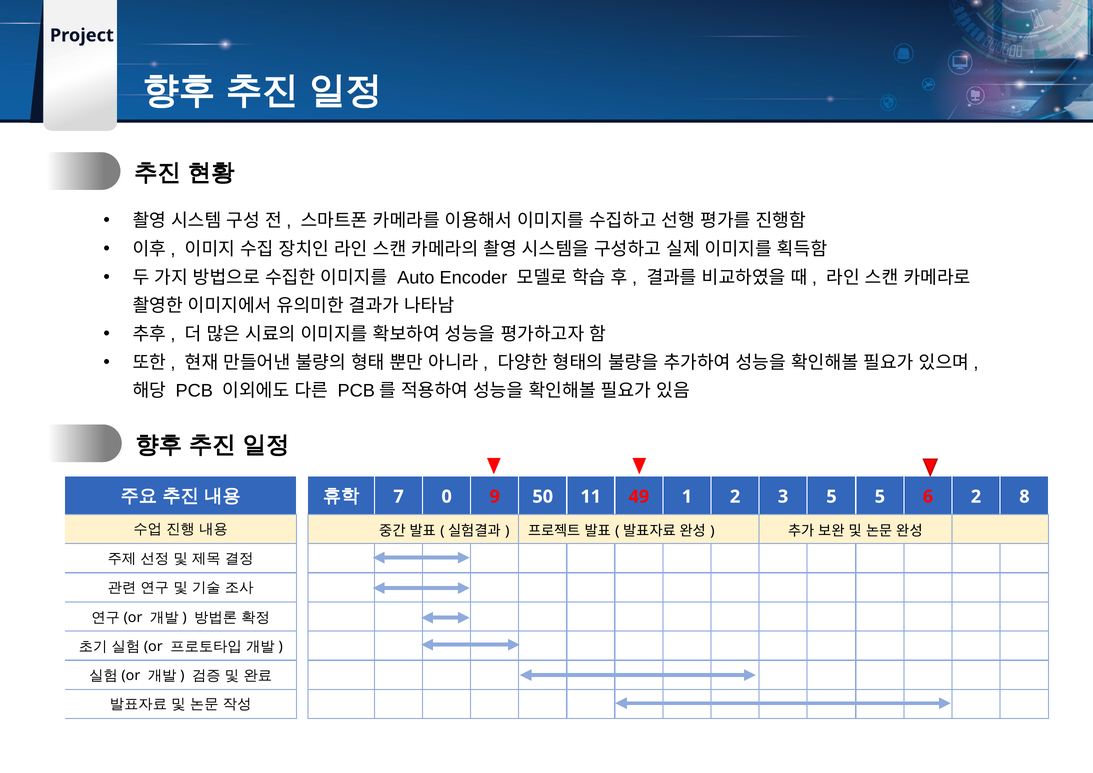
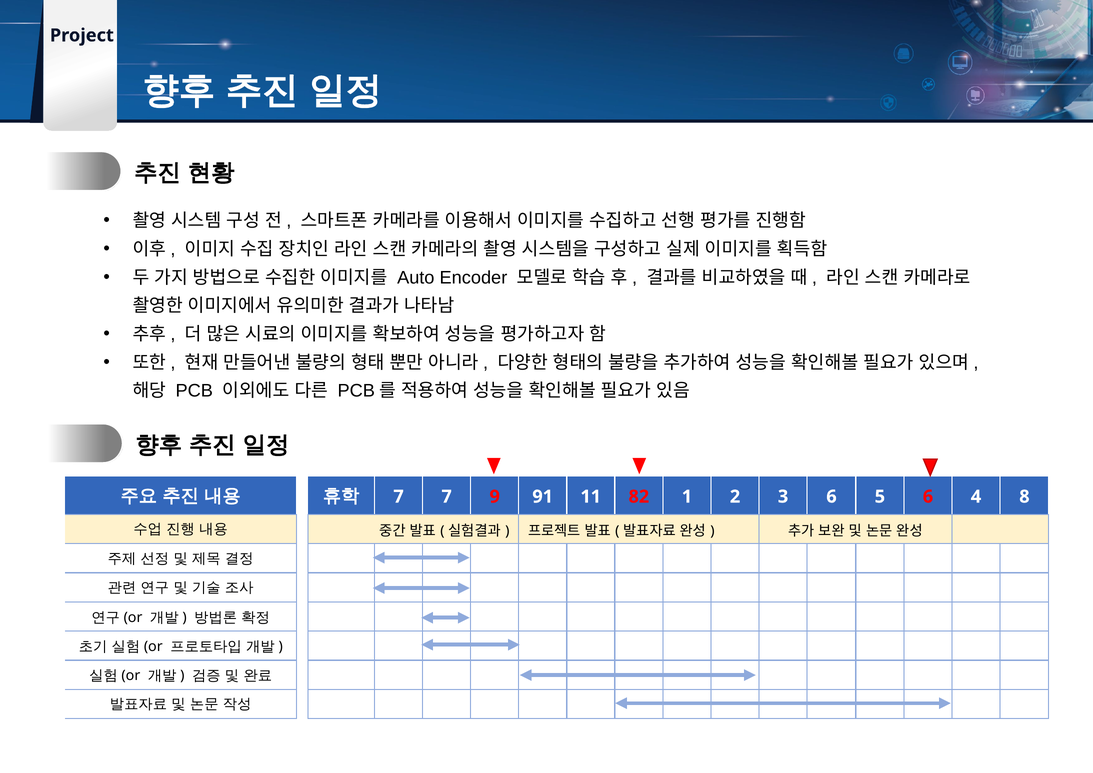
7 0: 0 -> 7 (447, 497)
50: 50 -> 91 (543, 497)
49: 49 -> 82 (639, 497)
3 5: 5 -> 6 (831, 497)
6 2: 2 -> 4 (976, 497)
